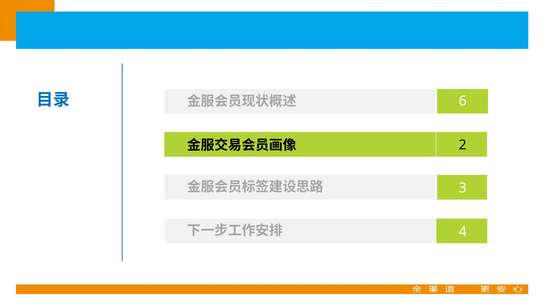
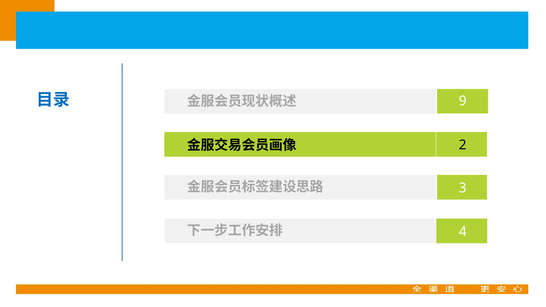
6: 6 -> 9 (463, 101)
